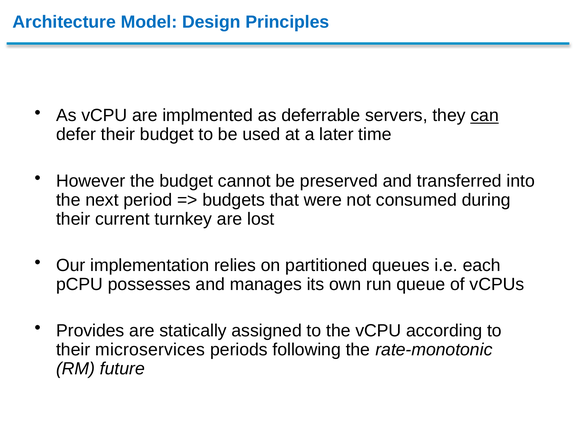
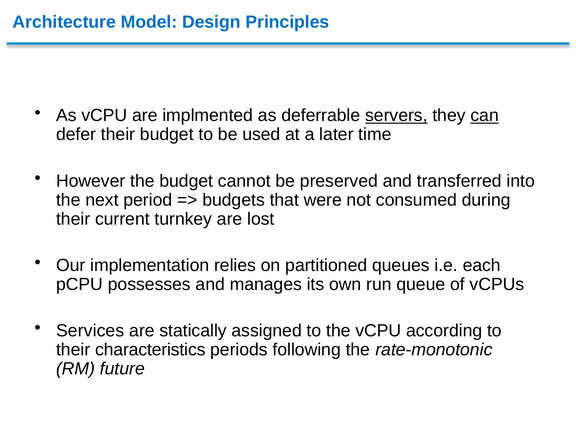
servers underline: none -> present (396, 115)
Provides: Provides -> Services (90, 331)
microservices: microservices -> characteristics (150, 350)
